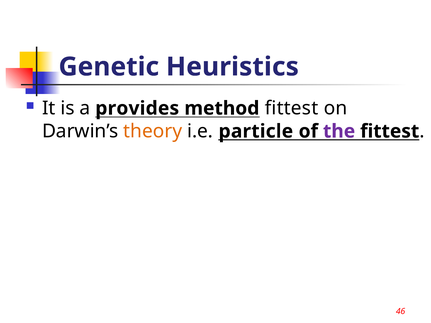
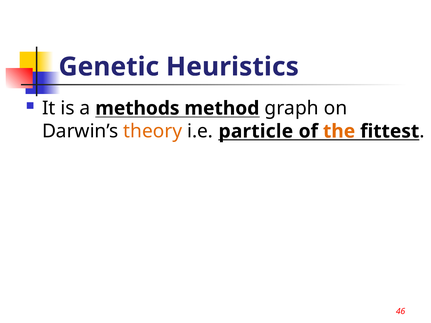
provides: provides -> methods (137, 108)
method fittest: fittest -> graph (292, 108)
the colour: purple -> orange (339, 131)
